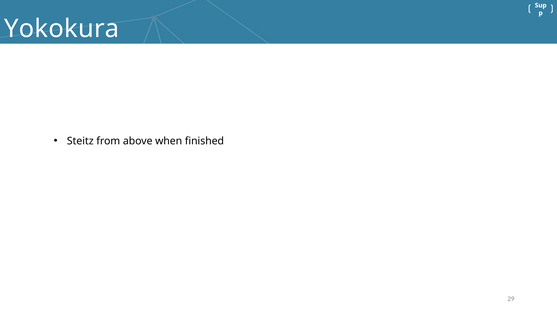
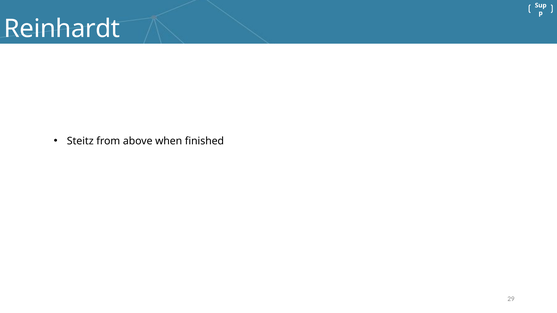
Yokokura: Yokokura -> Reinhardt (62, 29)
